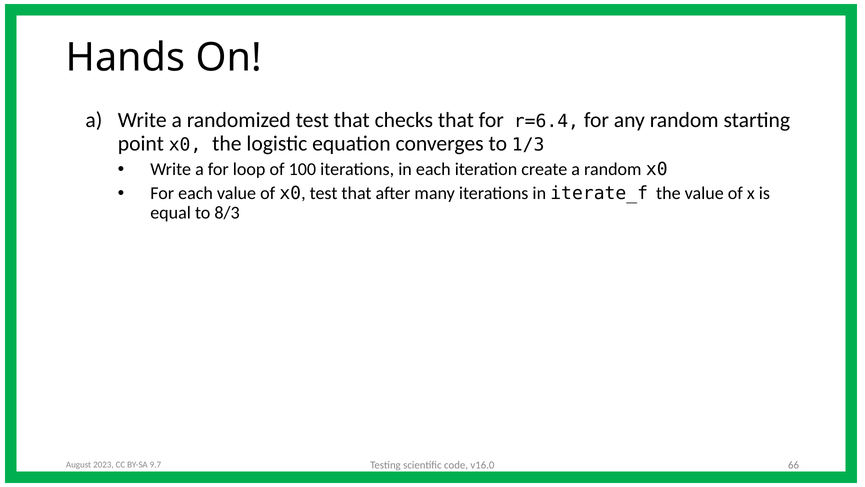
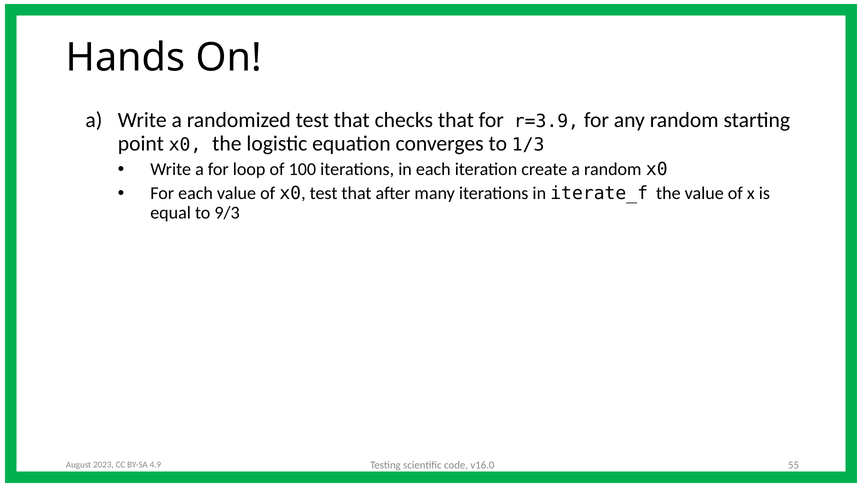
r=6.4: r=6.4 -> r=3.9 (546, 121)
8/3: 8/3 -> 9/3 (227, 213)
66: 66 -> 55 (794, 465)
9.7: 9.7 -> 4.9 (155, 465)
